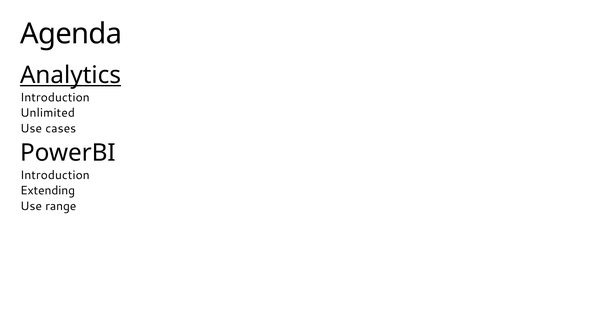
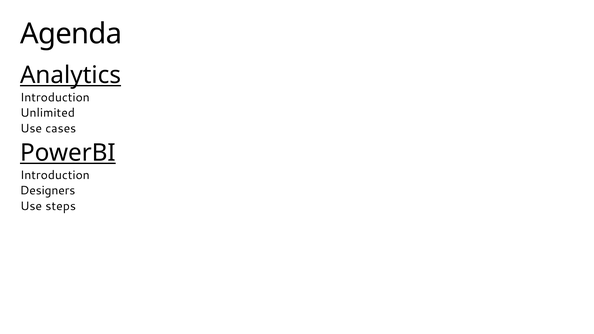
PowerBI underline: none -> present (68, 153)
Extending: Extending -> Designers (48, 191)
range: range -> steps (61, 206)
